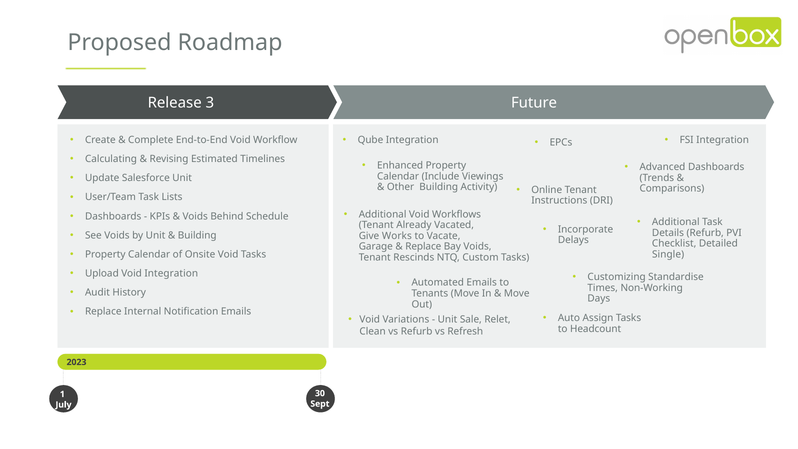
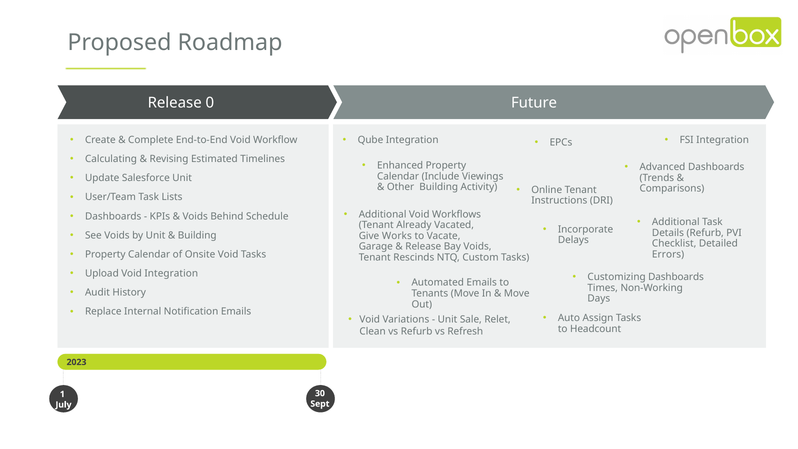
3: 3 -> 0 (210, 103)
Replace: Replace -> Release (423, 247)
Single: Single -> Errors (668, 254)
Customizing Standardise: Standardise -> Dashboards (676, 277)
